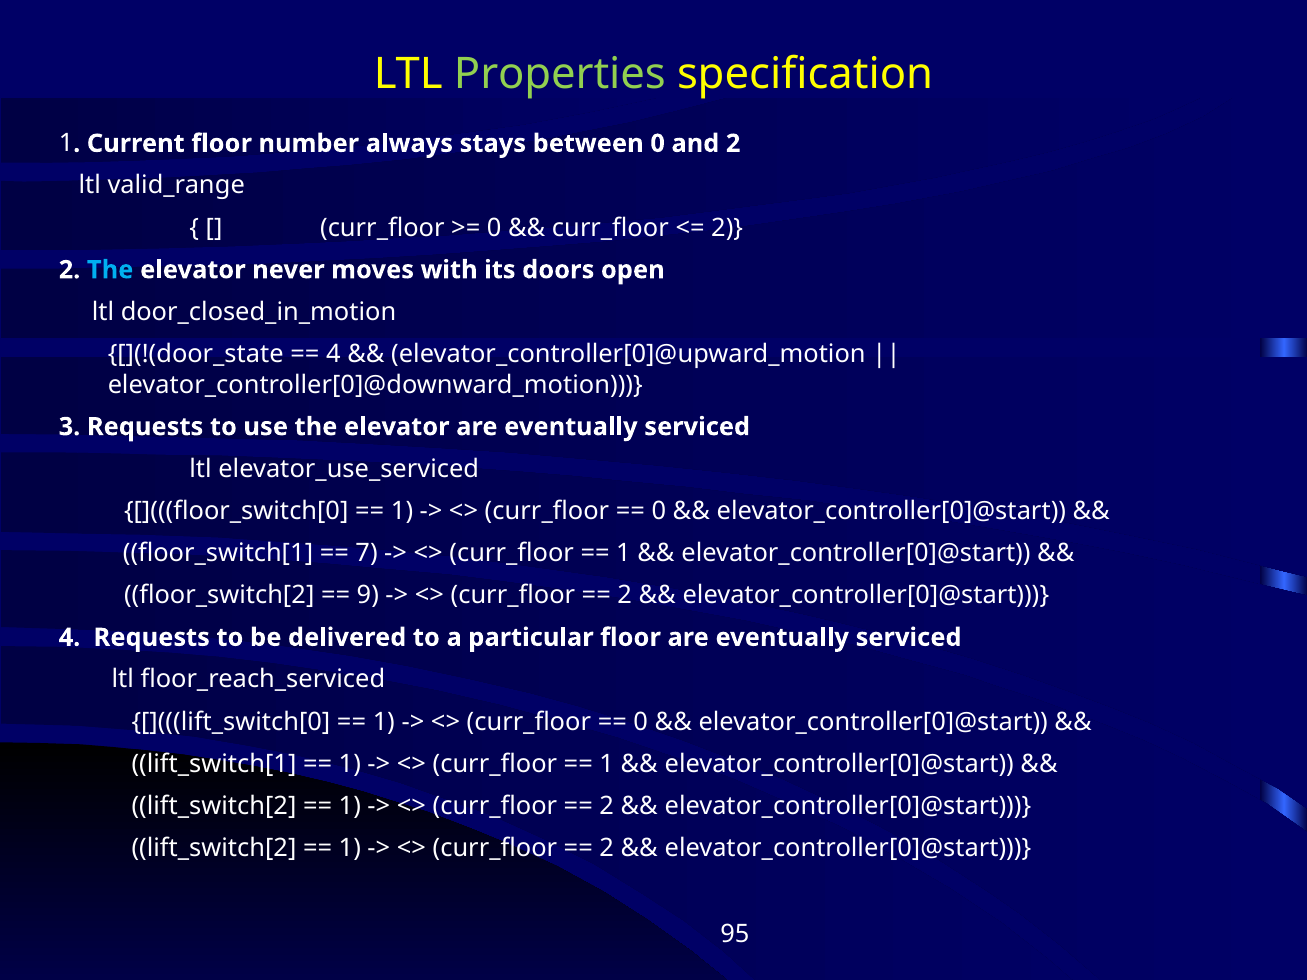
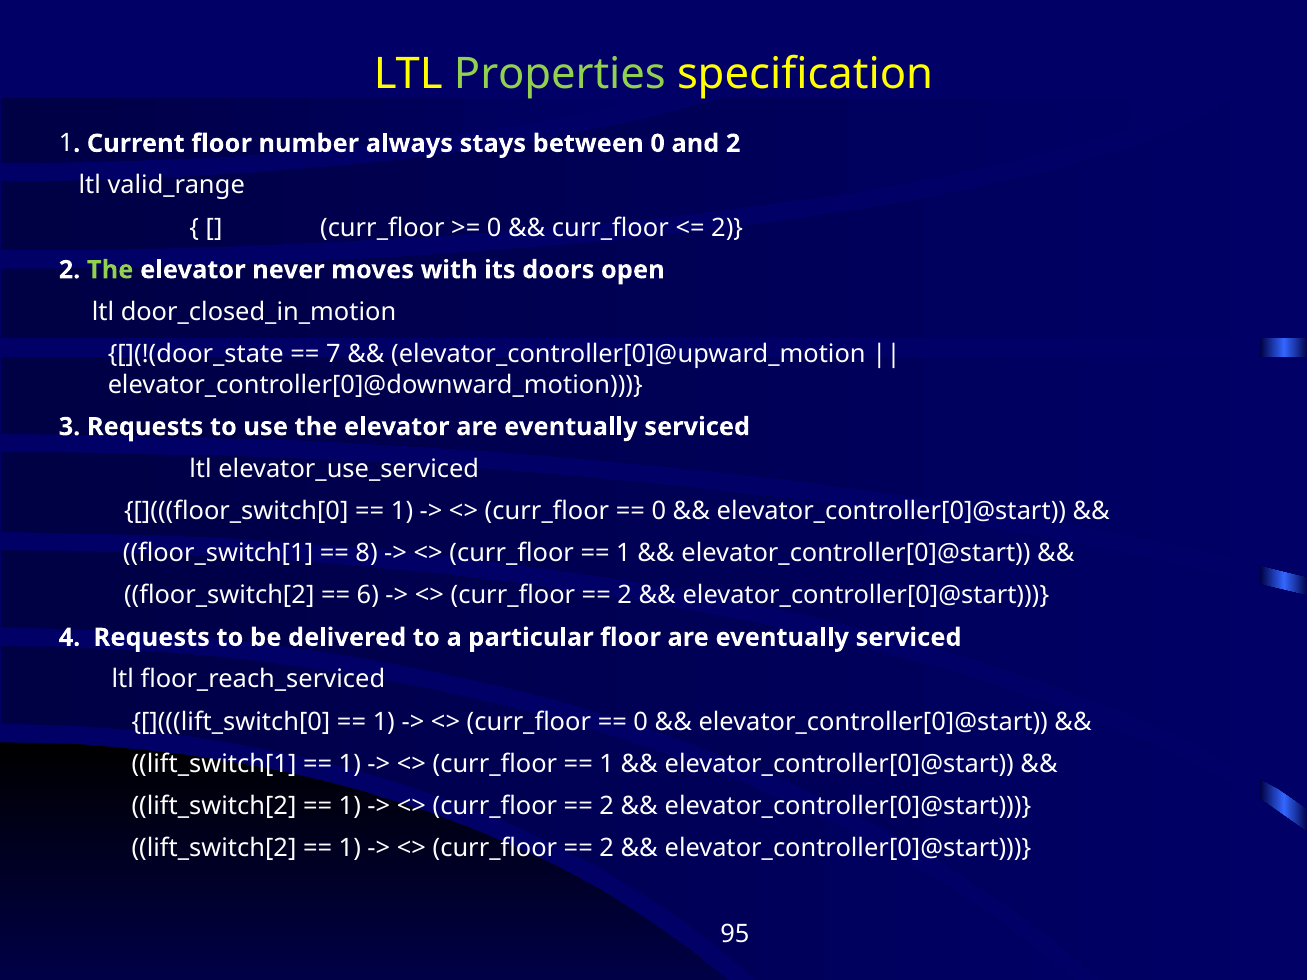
The colour: light blue -> light green (110, 270)
4: 4 -> 7 (333, 354)
7: 7 -> 8 (367, 553)
9: 9 -> 6 (368, 595)
